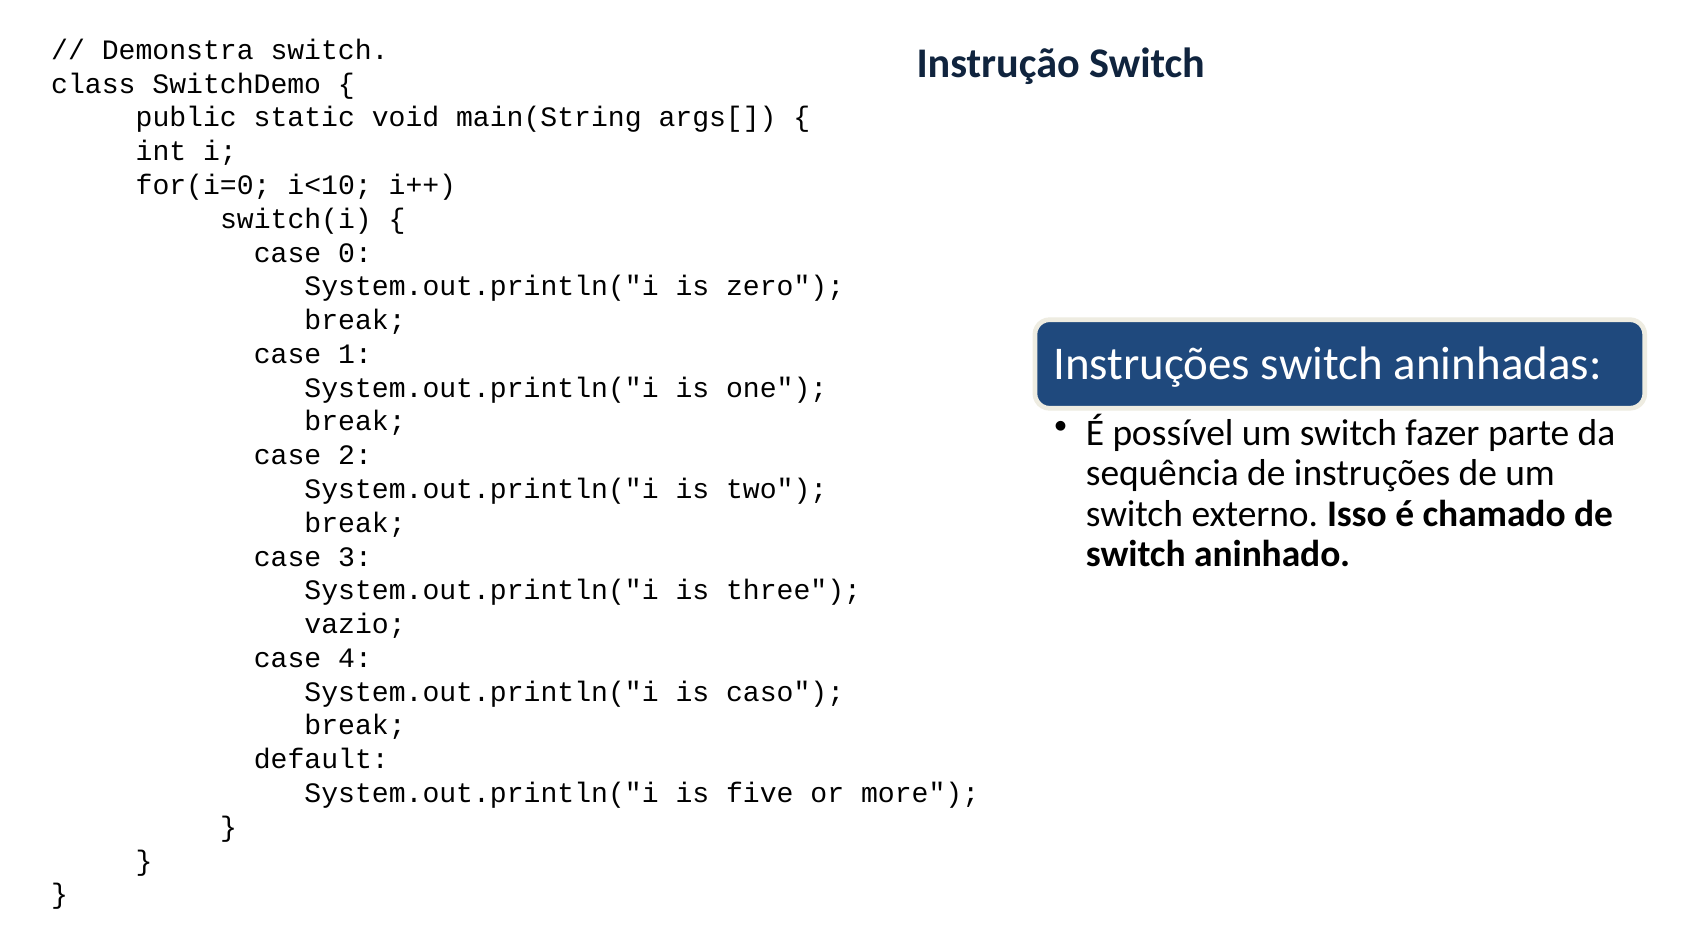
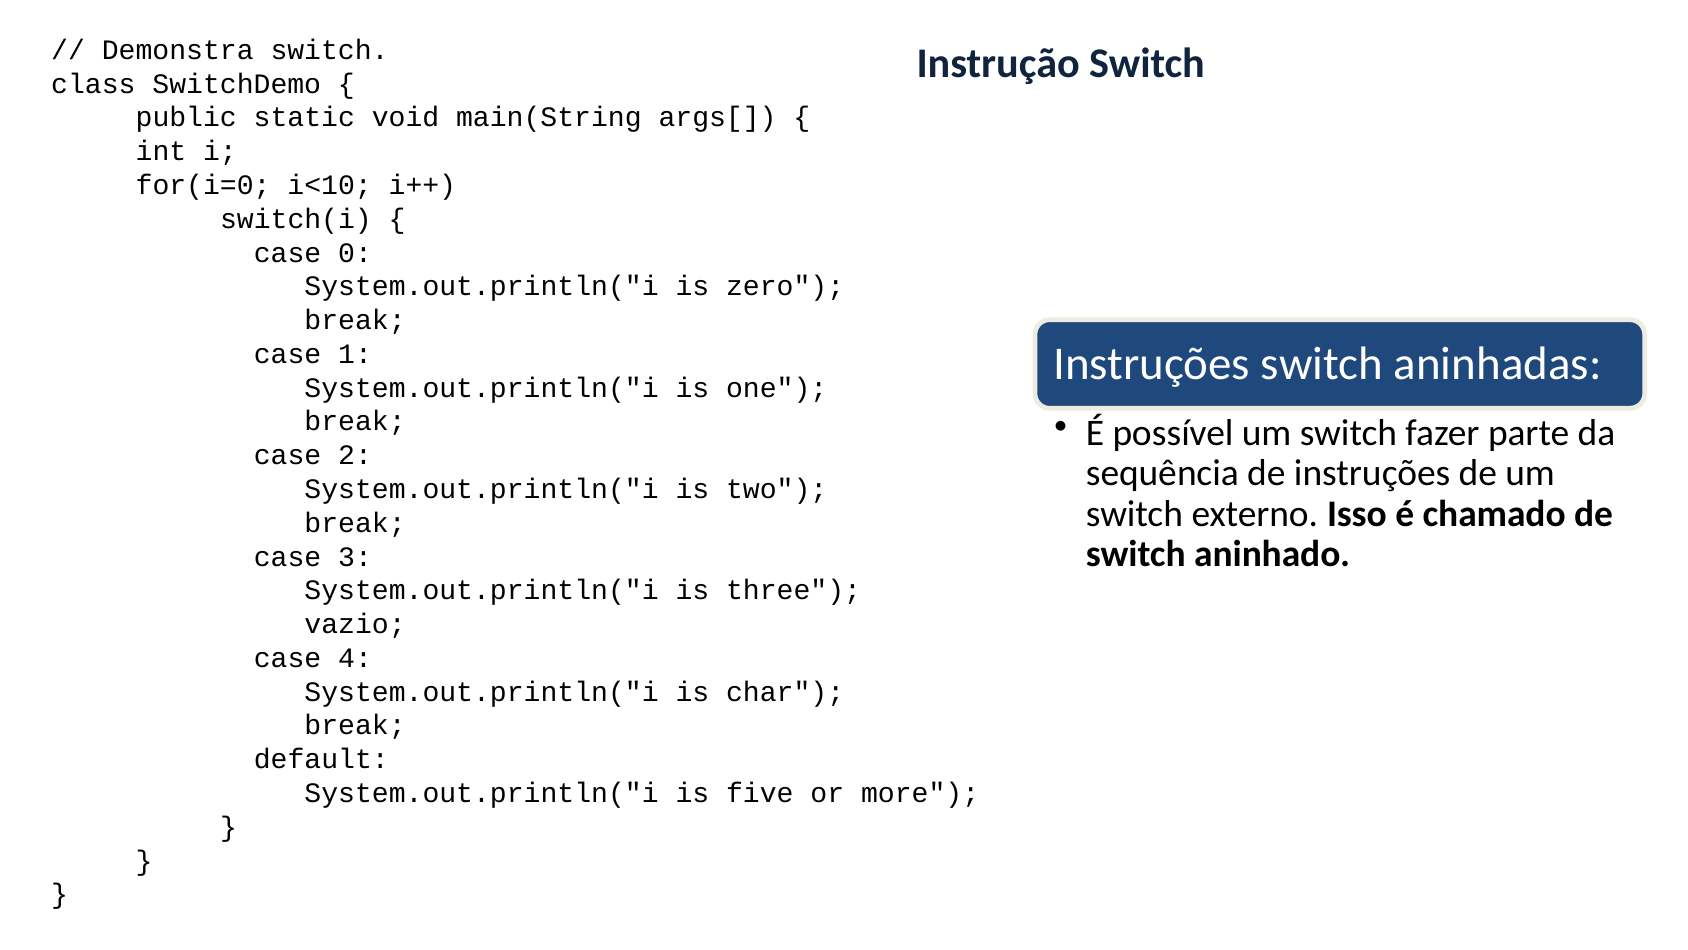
caso: caso -> char (785, 692)
